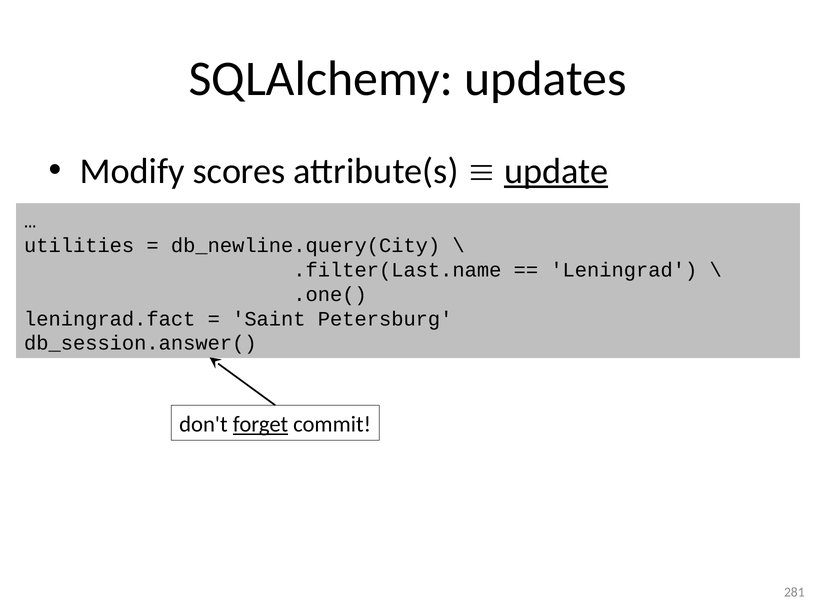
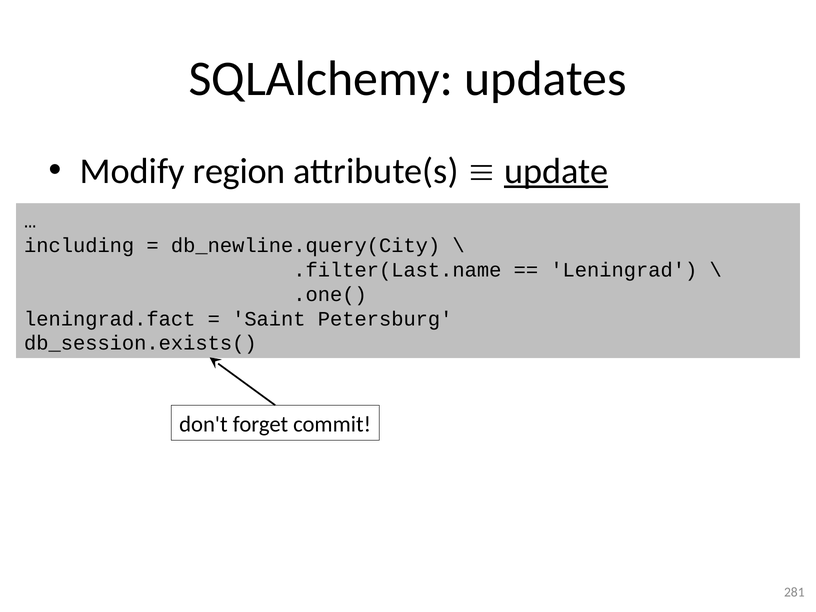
scores: scores -> region (239, 171)
utilities: utilities -> including (79, 245)
db_session.answer(: db_session.answer( -> db_session.exists( (140, 343)
forget underline: present -> none (260, 424)
